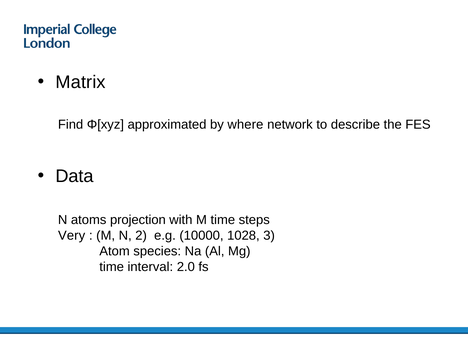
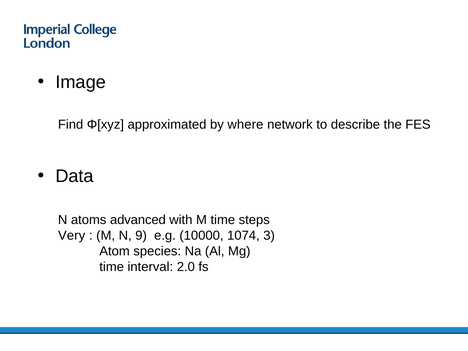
Matrix: Matrix -> Image (81, 82)
projection: projection -> advanced (138, 220)
2: 2 -> 9 (141, 236)
1028: 1028 -> 1074 (243, 236)
